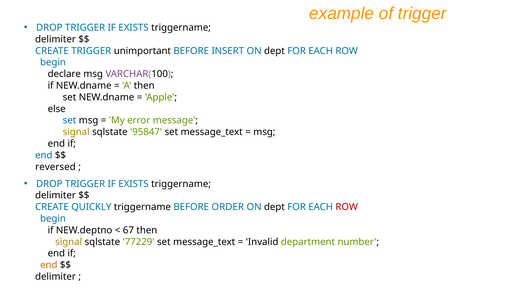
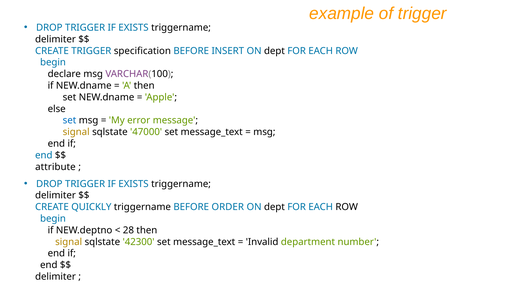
unimportant: unimportant -> specification (142, 51)
95847: 95847 -> 47000 (146, 132)
reversed: reversed -> attribute (55, 167)
ROW colour: red -> black (347, 207)
67: 67 -> 28 (128, 230)
77229: 77229 -> 42300 (139, 242)
end colour: orange -> black (49, 265)
